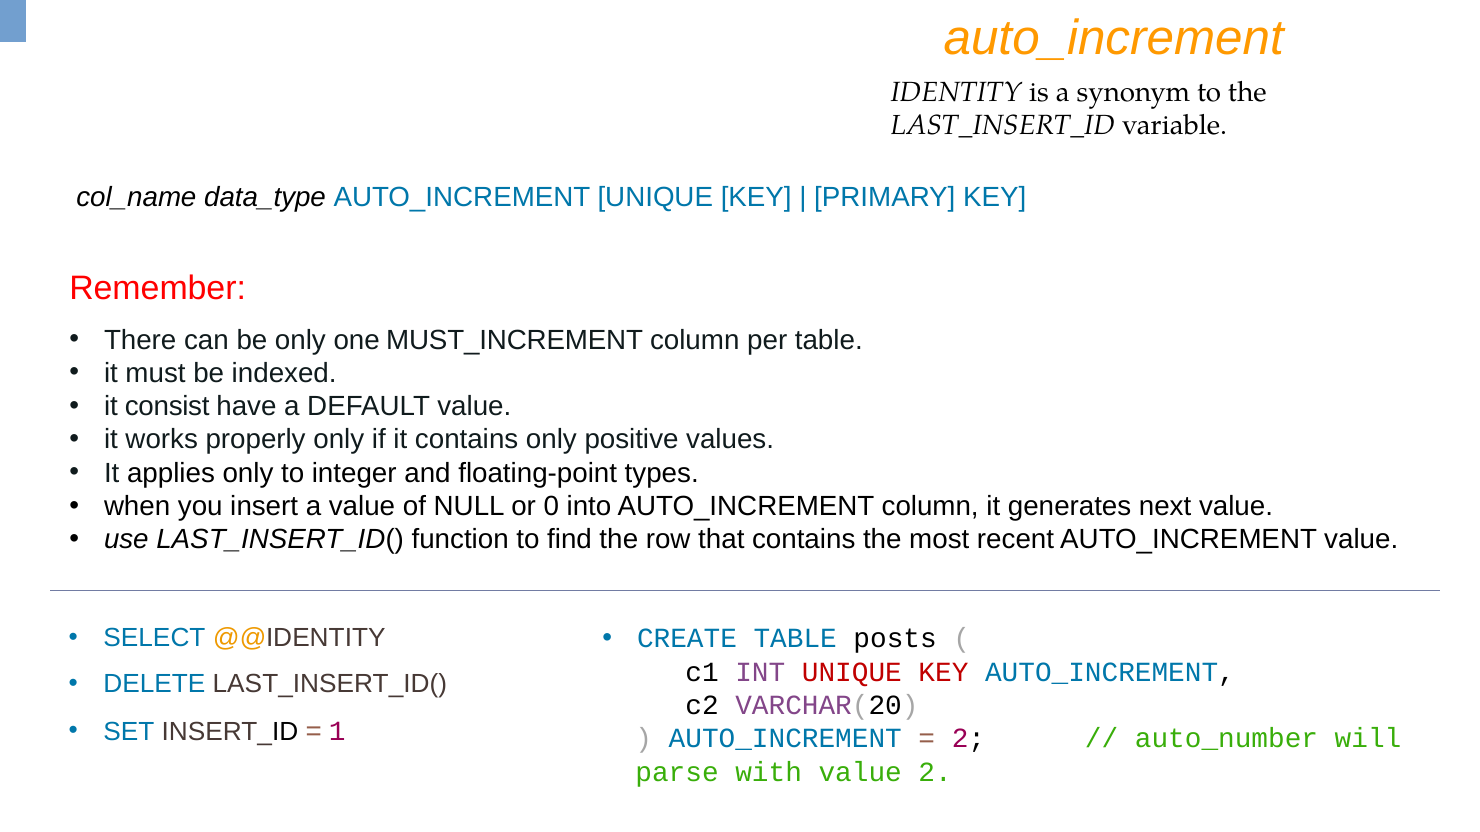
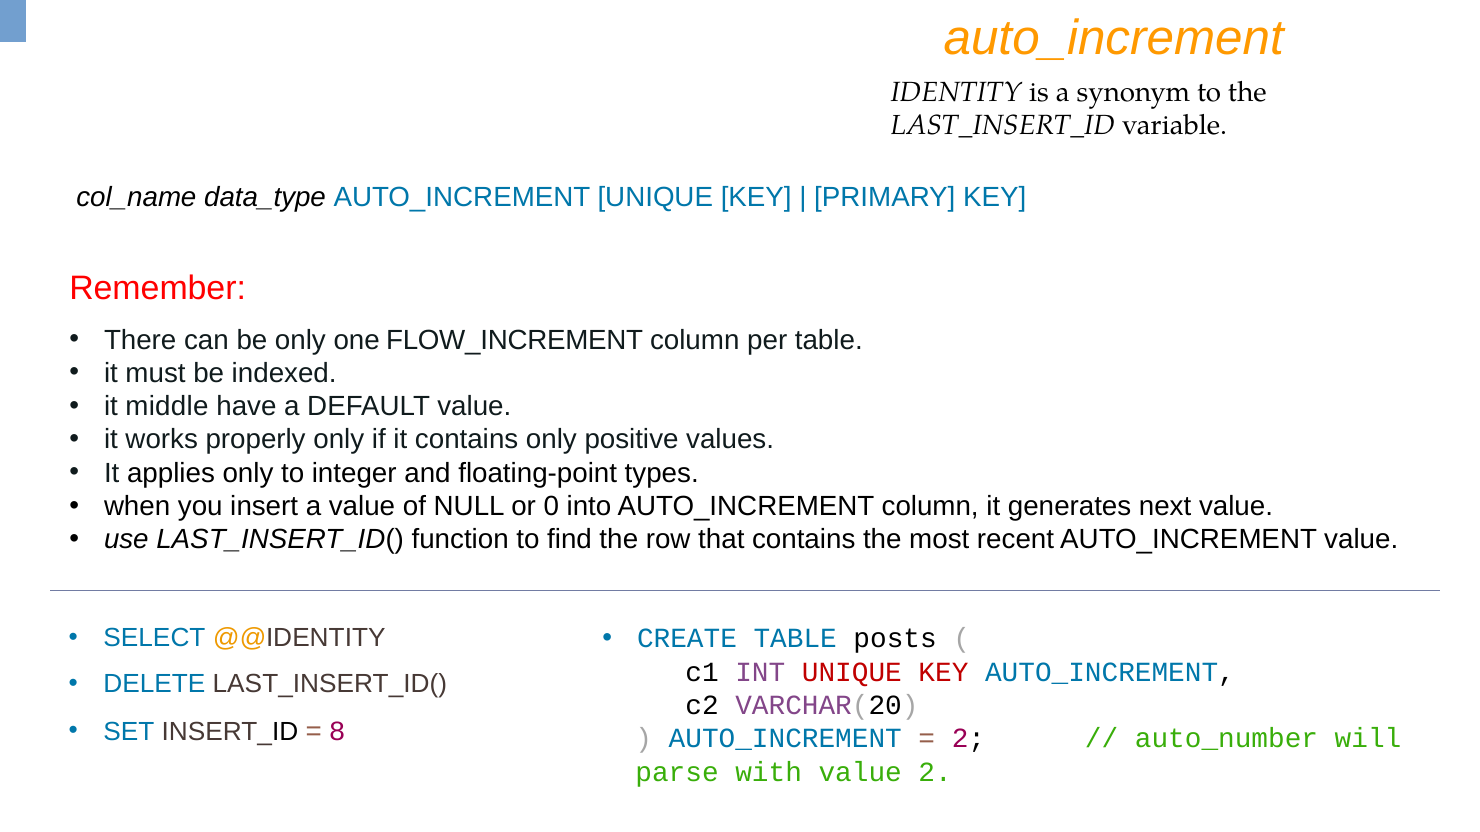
MUST_INCREMENT: MUST_INCREMENT -> FLOW_INCREMENT (515, 340)
consist: consist -> middle (167, 407)
1: 1 -> 8 (337, 732)
